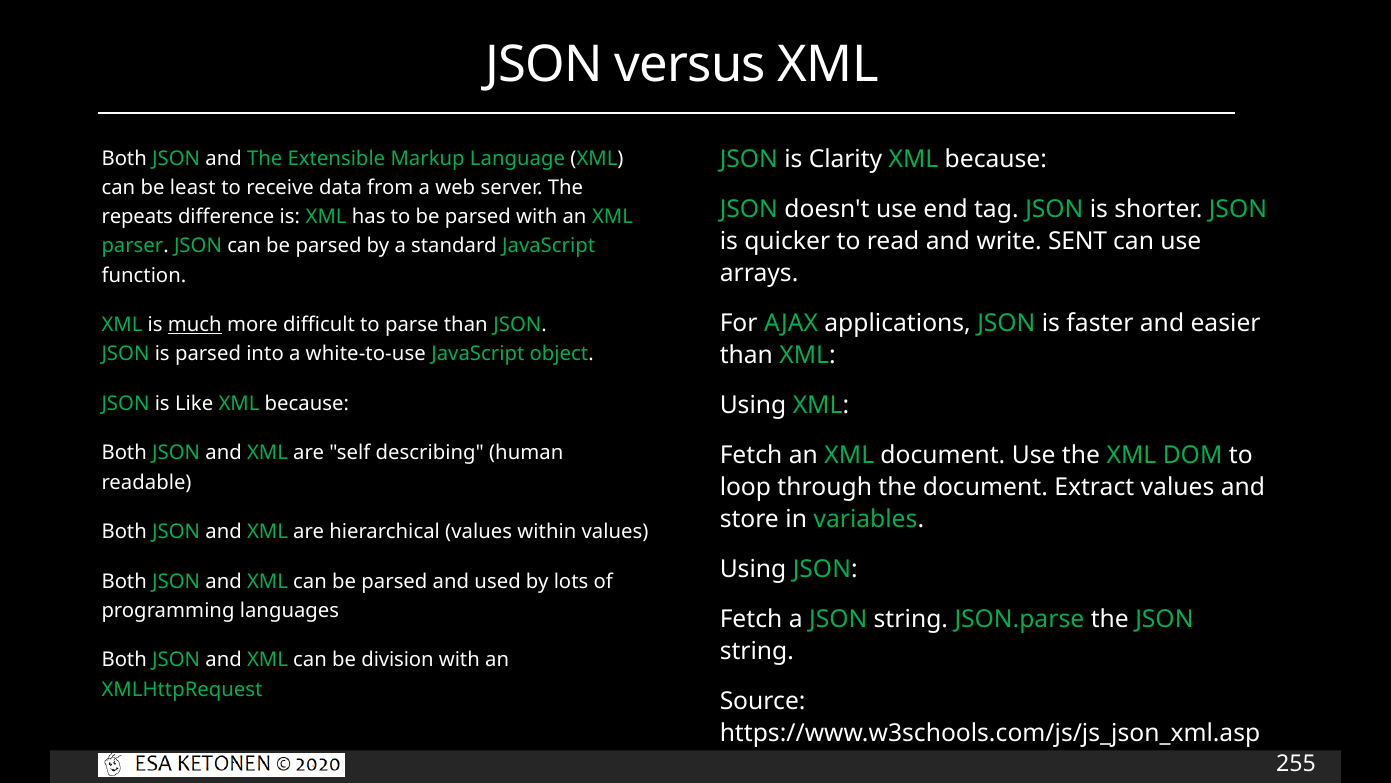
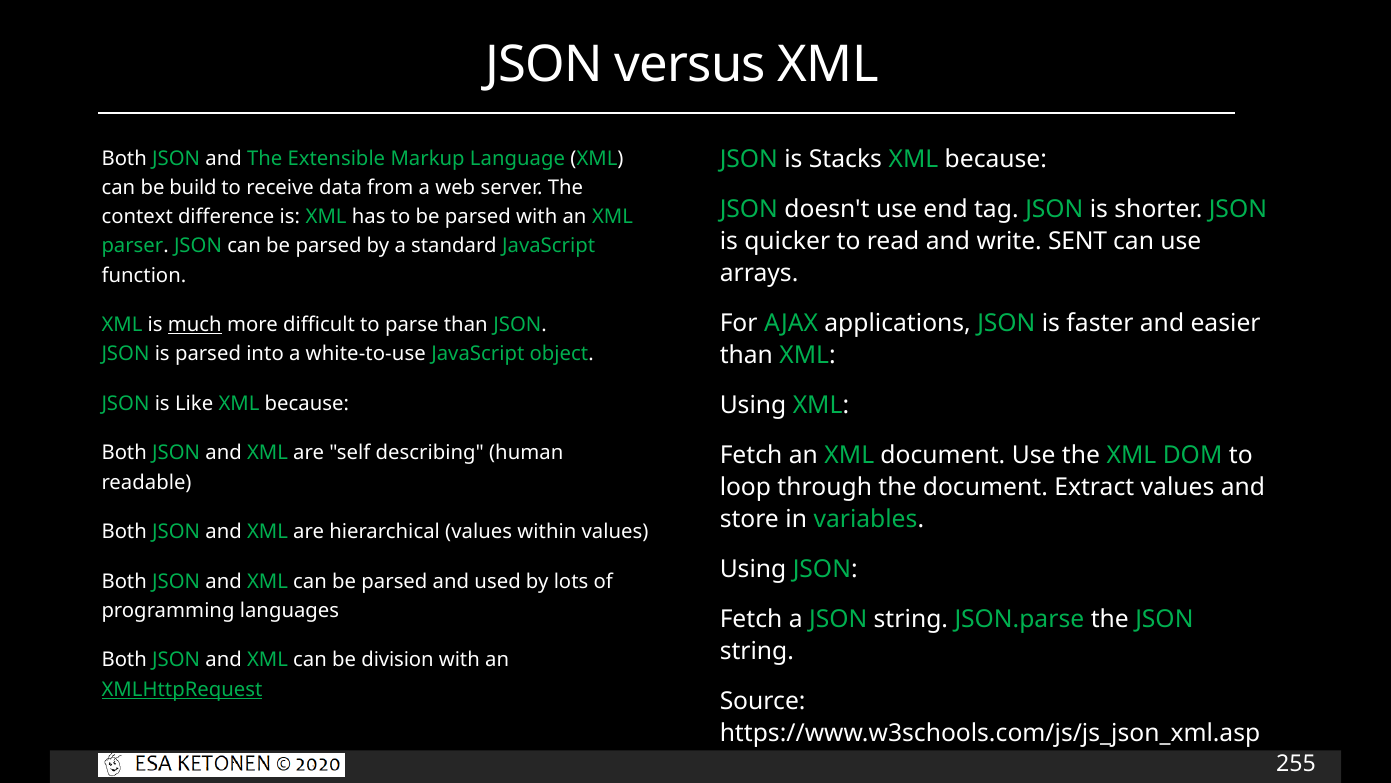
Clarity: Clarity -> Stacks (845, 159)
least: least -> build (193, 188)
repeats: repeats -> context (137, 217)
XMLHttpRequest underline: none -> present (182, 689)
